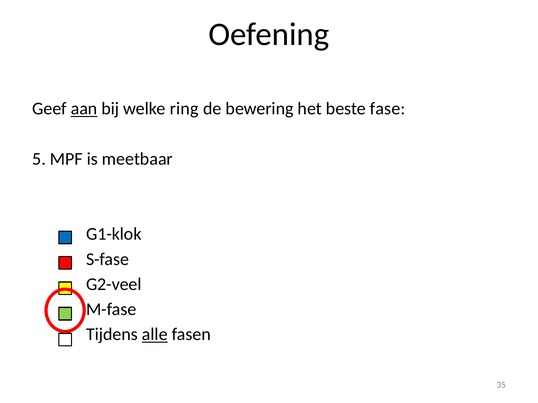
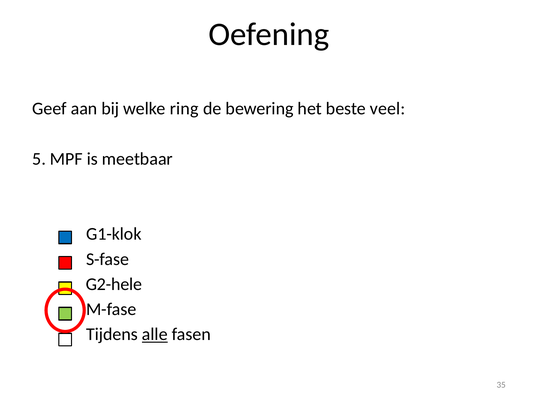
aan underline: present -> none (84, 109)
fase: fase -> veel (388, 109)
G2-veel: G2-veel -> G2-hele (114, 285)
